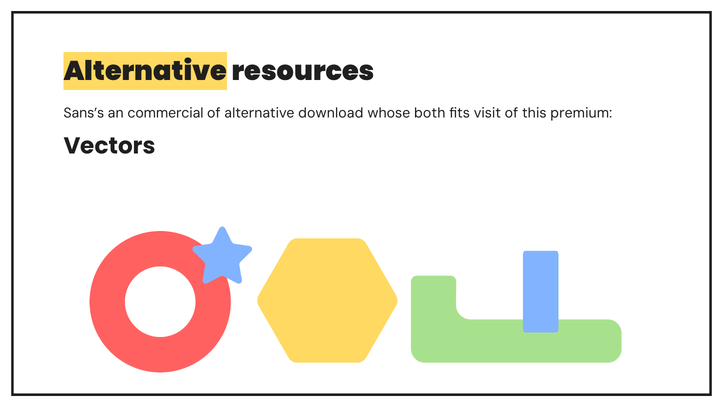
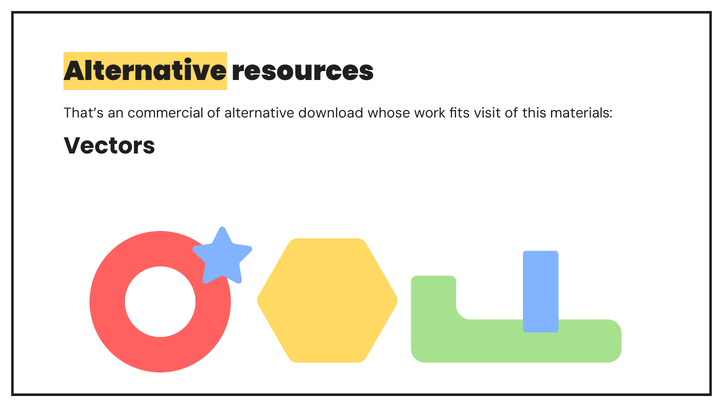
Sans’s: Sans’s -> That’s (84, 113)
both: both -> work (430, 113)
premium: premium -> materials (581, 113)
